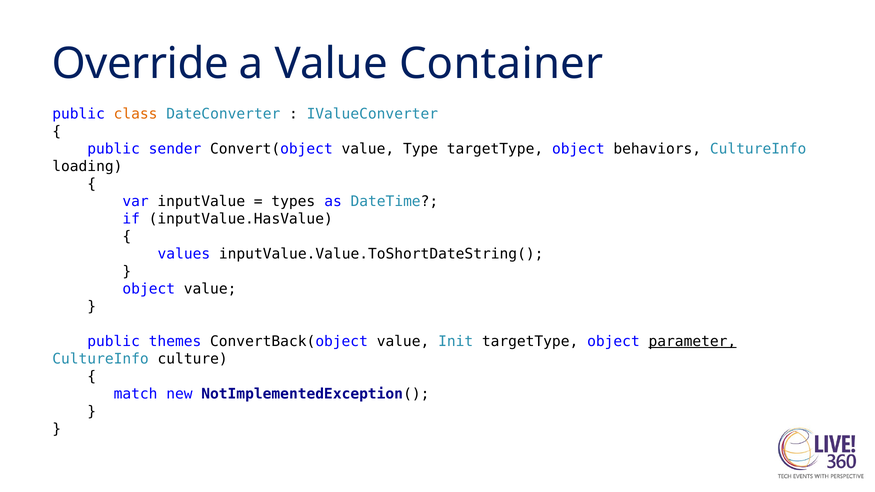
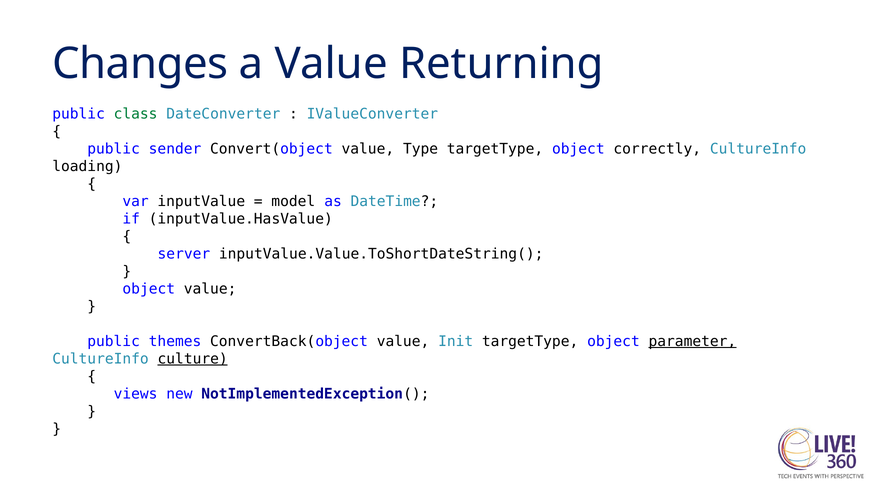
Override: Override -> Changes (140, 64)
Container: Container -> Returning (501, 64)
class colour: orange -> green (136, 114)
behaviors: behaviors -> correctly (657, 149)
types: types -> model (293, 201)
values: values -> server (184, 254)
culture underline: none -> present (193, 359)
match: match -> views (136, 394)
